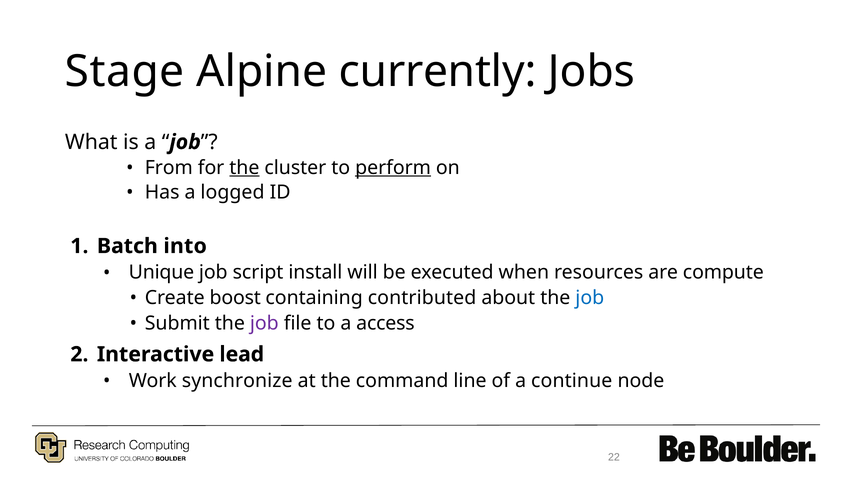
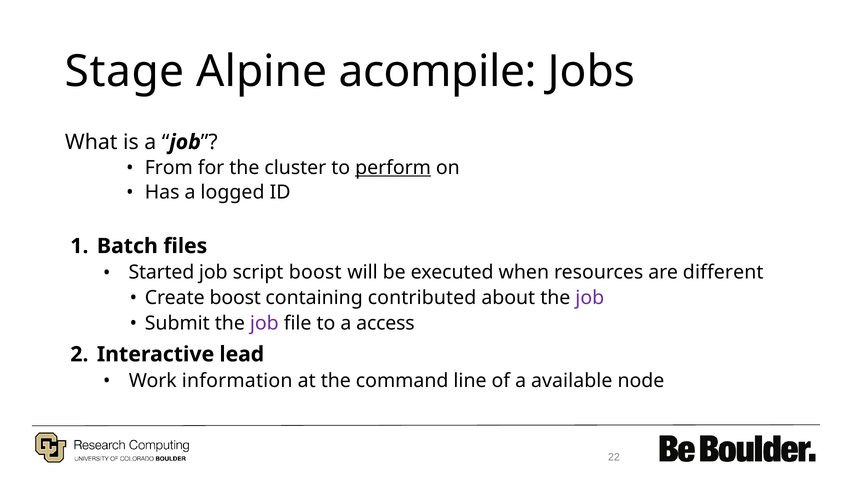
currently: currently -> acompile (438, 72)
the underline: present -> none (244, 168)
into: into -> files (185, 246)
Unique: Unique -> Started (161, 273)
script install: install -> boost (315, 273)
compute: compute -> different (723, 273)
job colour: blue -> purple (590, 298)
synchronize: synchronize -> information (237, 381)
continue: continue -> available (572, 381)
